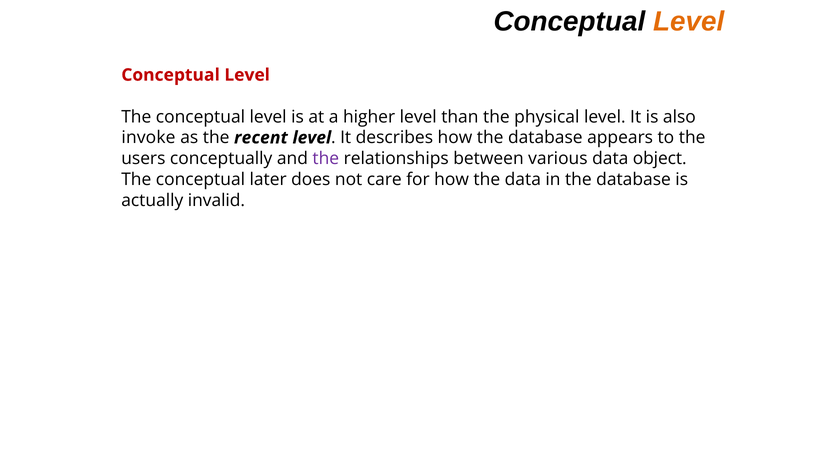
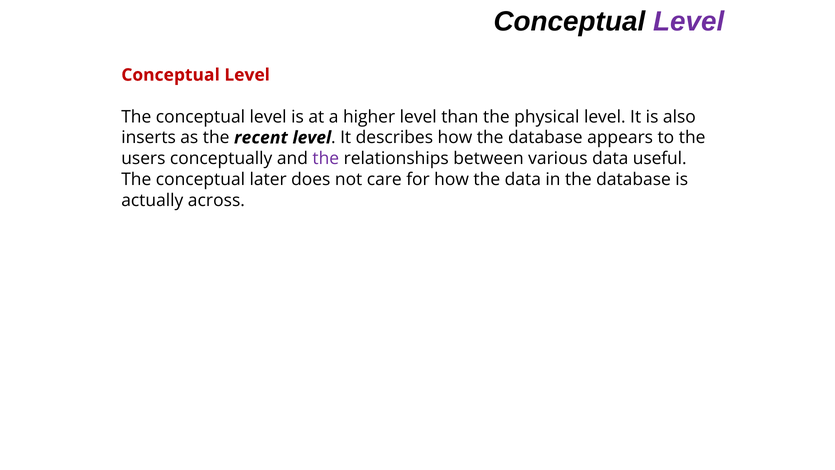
Level colour: orange -> purple (689, 22)
invoke: invoke -> inserts (149, 138)
object: object -> useful (660, 158)
invalid: invalid -> across (216, 200)
